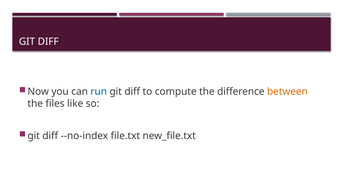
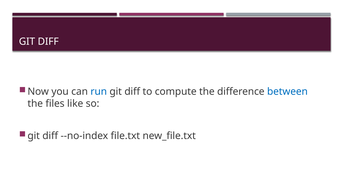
between colour: orange -> blue (287, 92)
